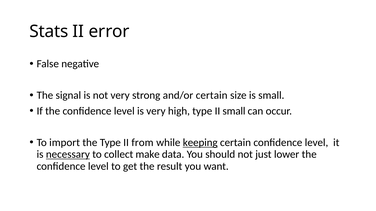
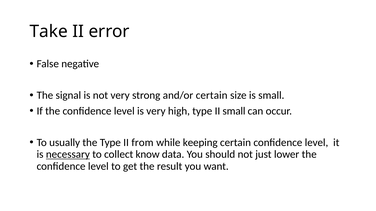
Stats: Stats -> Take (49, 32)
import: import -> usually (65, 143)
keeping underline: present -> none (200, 143)
make: make -> know (148, 155)
